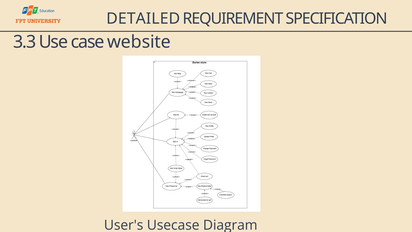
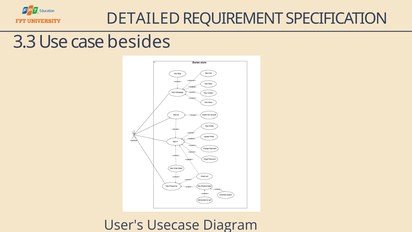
website: website -> besides (139, 42)
